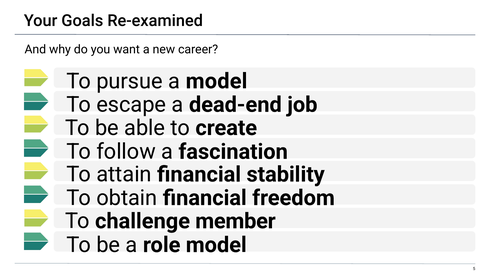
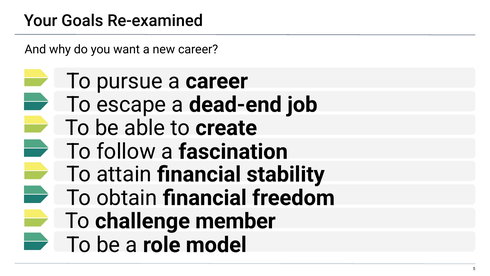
a model: model -> career (217, 81)
